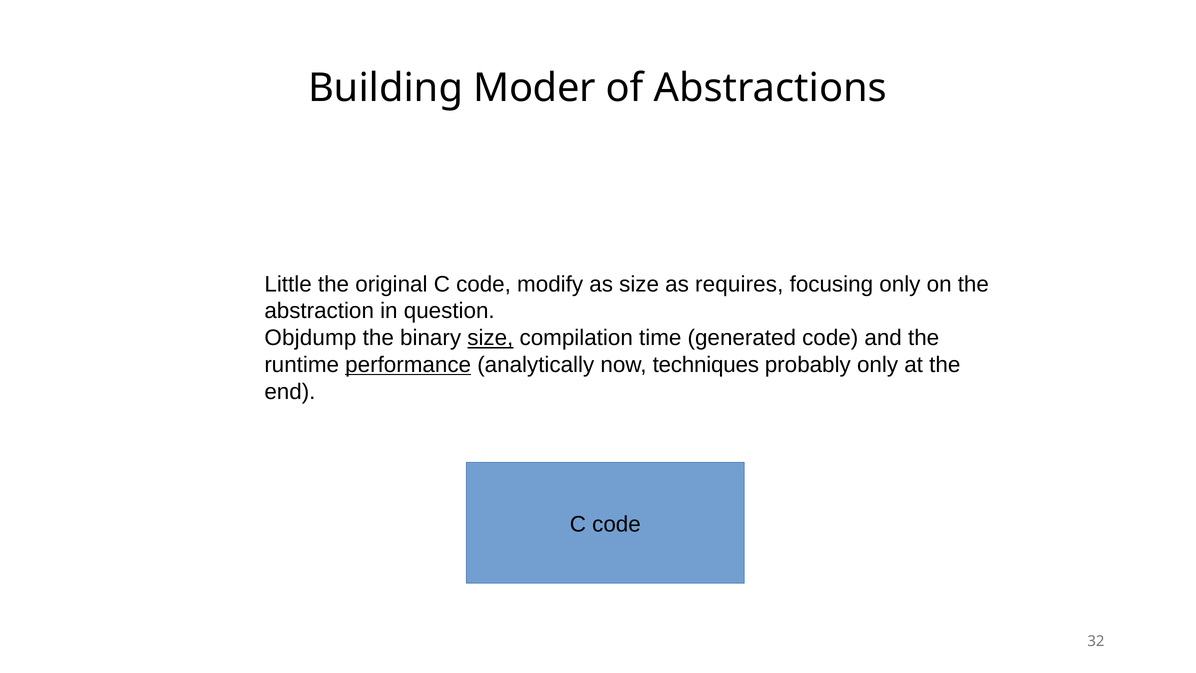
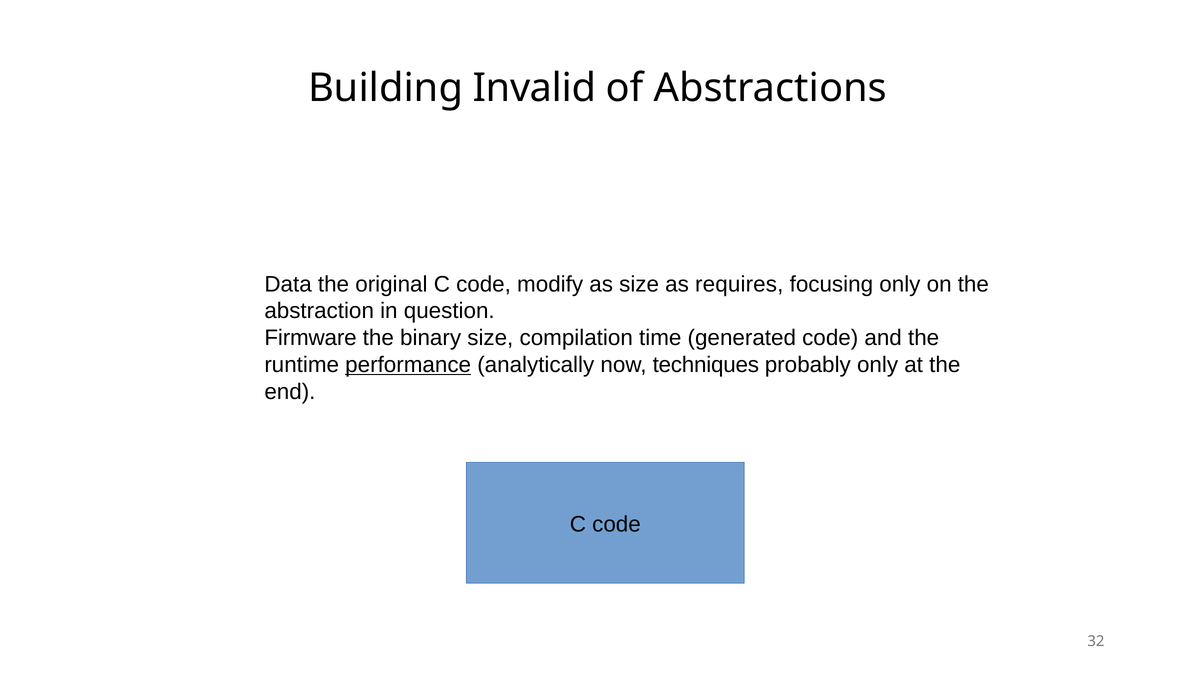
Moder: Moder -> Invalid (535, 88)
Little: Little -> Data (288, 284)
Objdump: Objdump -> Firmware (311, 338)
size underline: present -> none (490, 338)
